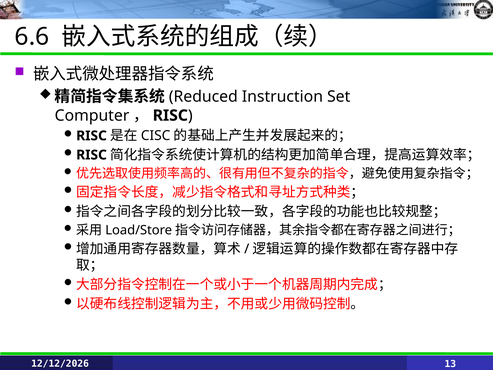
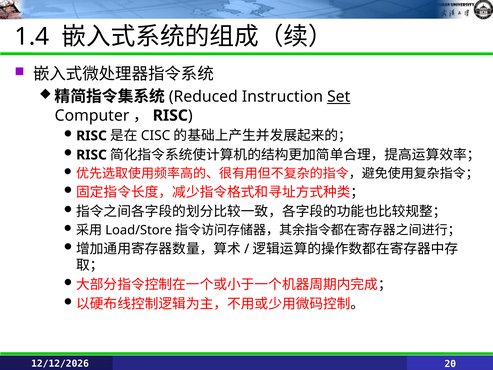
6.6: 6.6 -> 1.4 (32, 37)
Set underline: none -> present (339, 97)
13: 13 -> 20 (450, 364)
